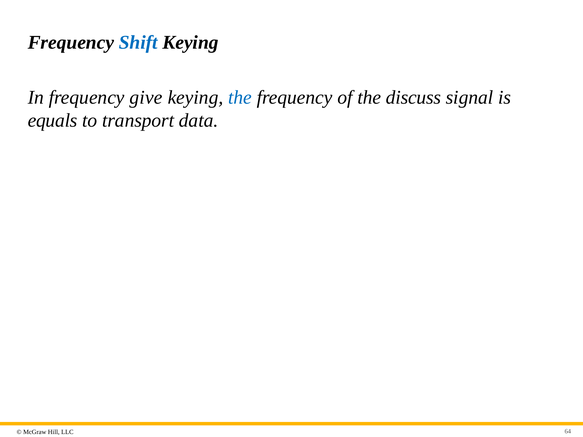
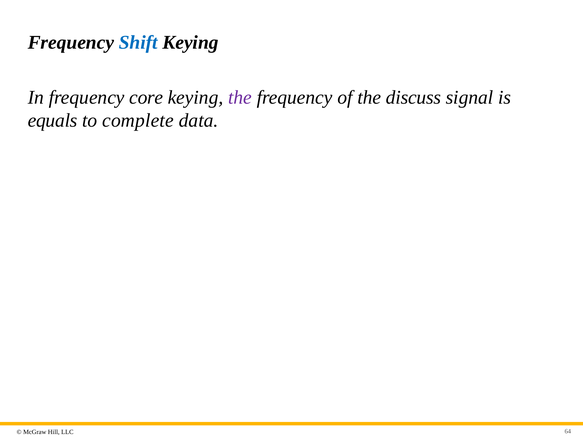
give: give -> core (146, 97)
the colour: blue -> purple (240, 97)
transport: transport -> complete (138, 121)
